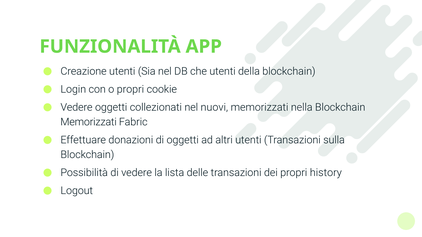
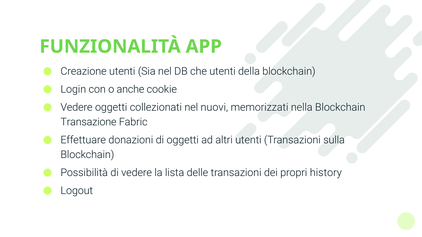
o propri: propri -> anche (131, 90)
Memorizzati: Memorizzati -> Transazione (89, 122)
